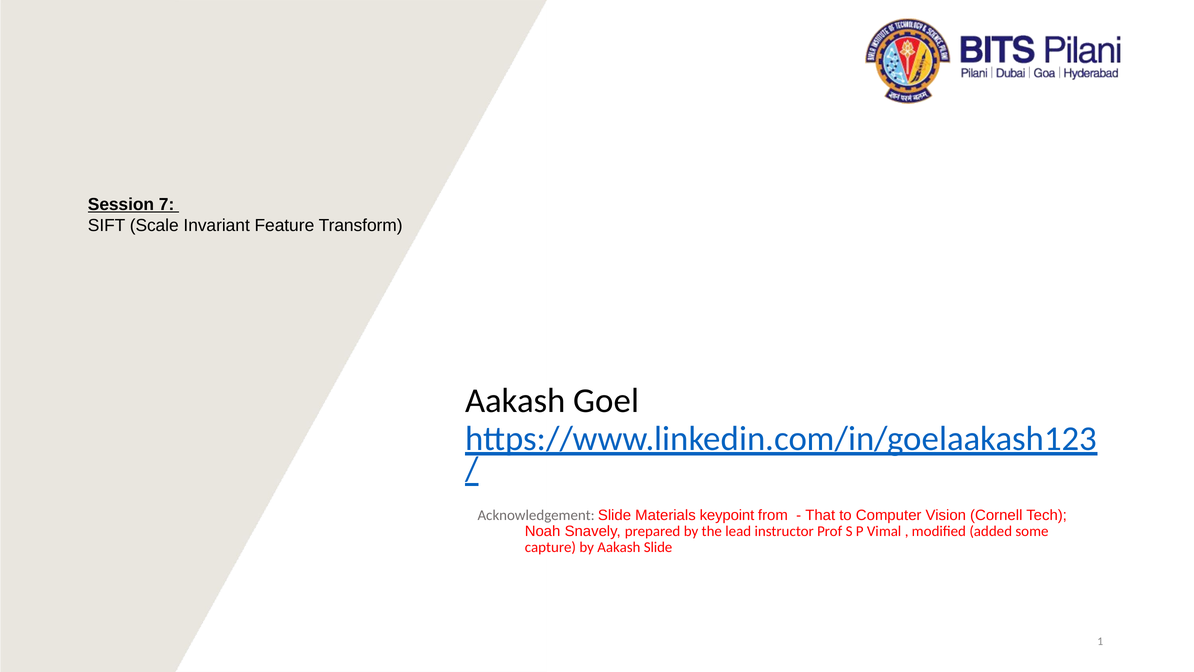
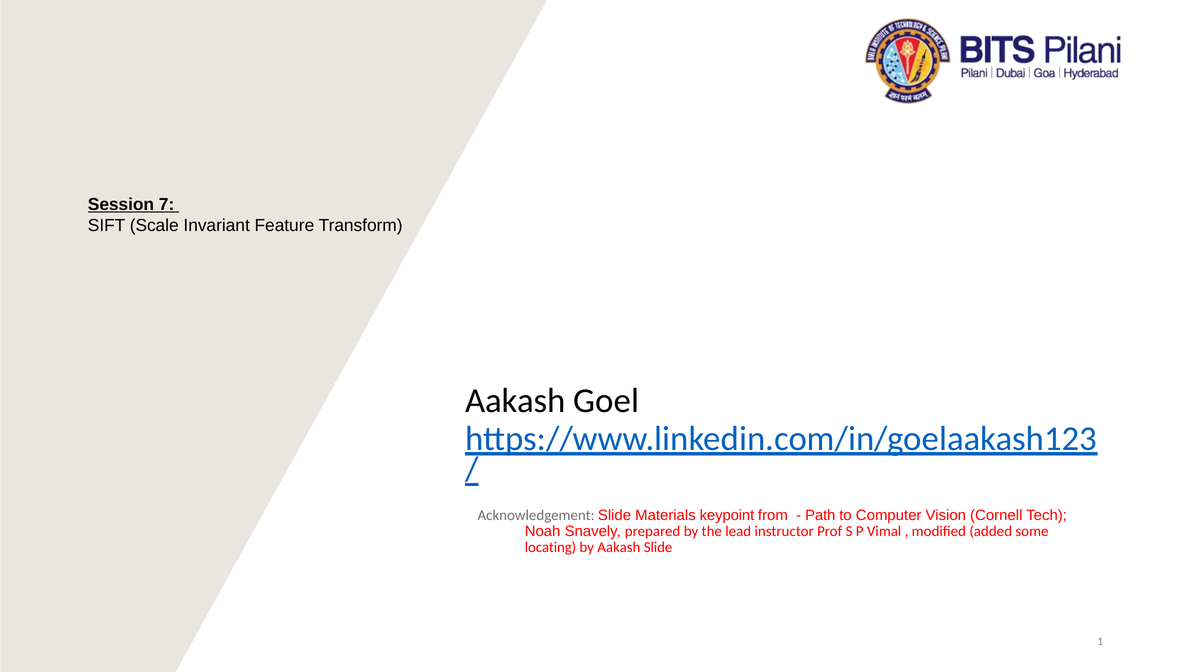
That: That -> Path (820, 515)
capture: capture -> locating (550, 547)
